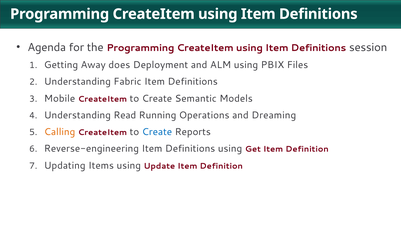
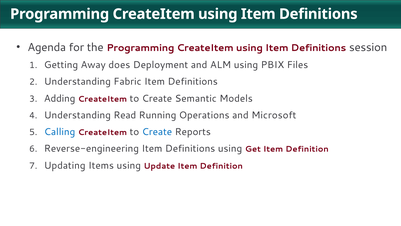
Mobile: Mobile -> Adding (60, 98)
Dreaming: Dreaming -> Microsoft (274, 115)
Calling colour: orange -> blue (60, 132)
